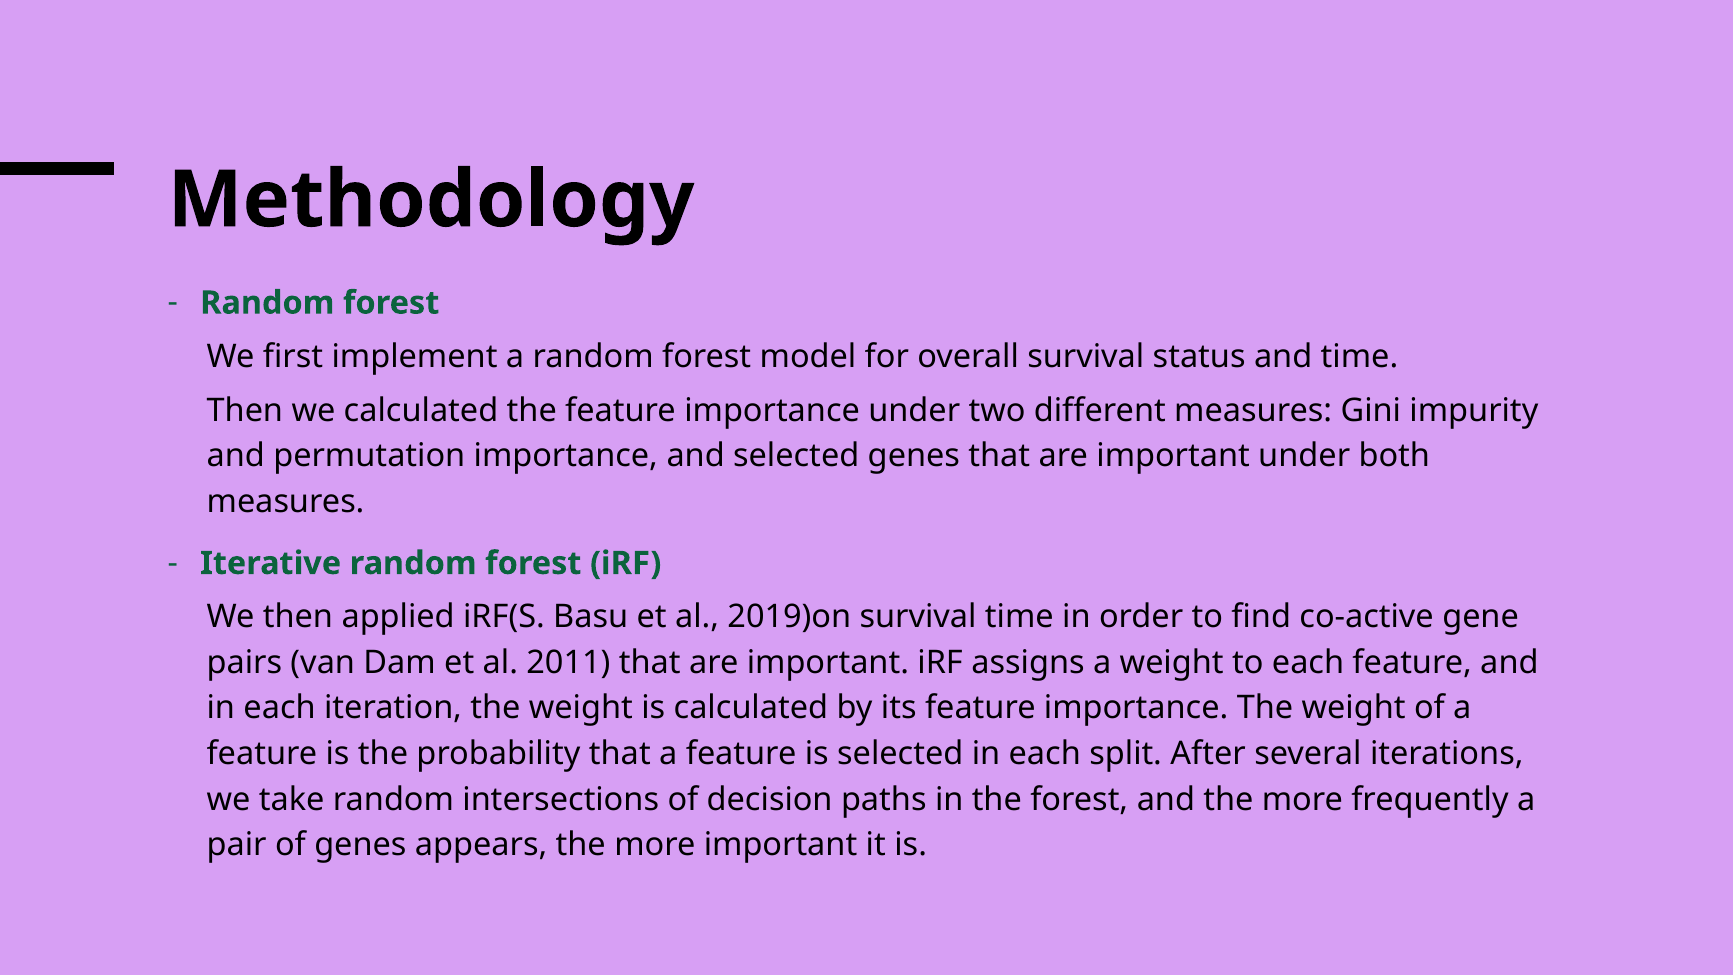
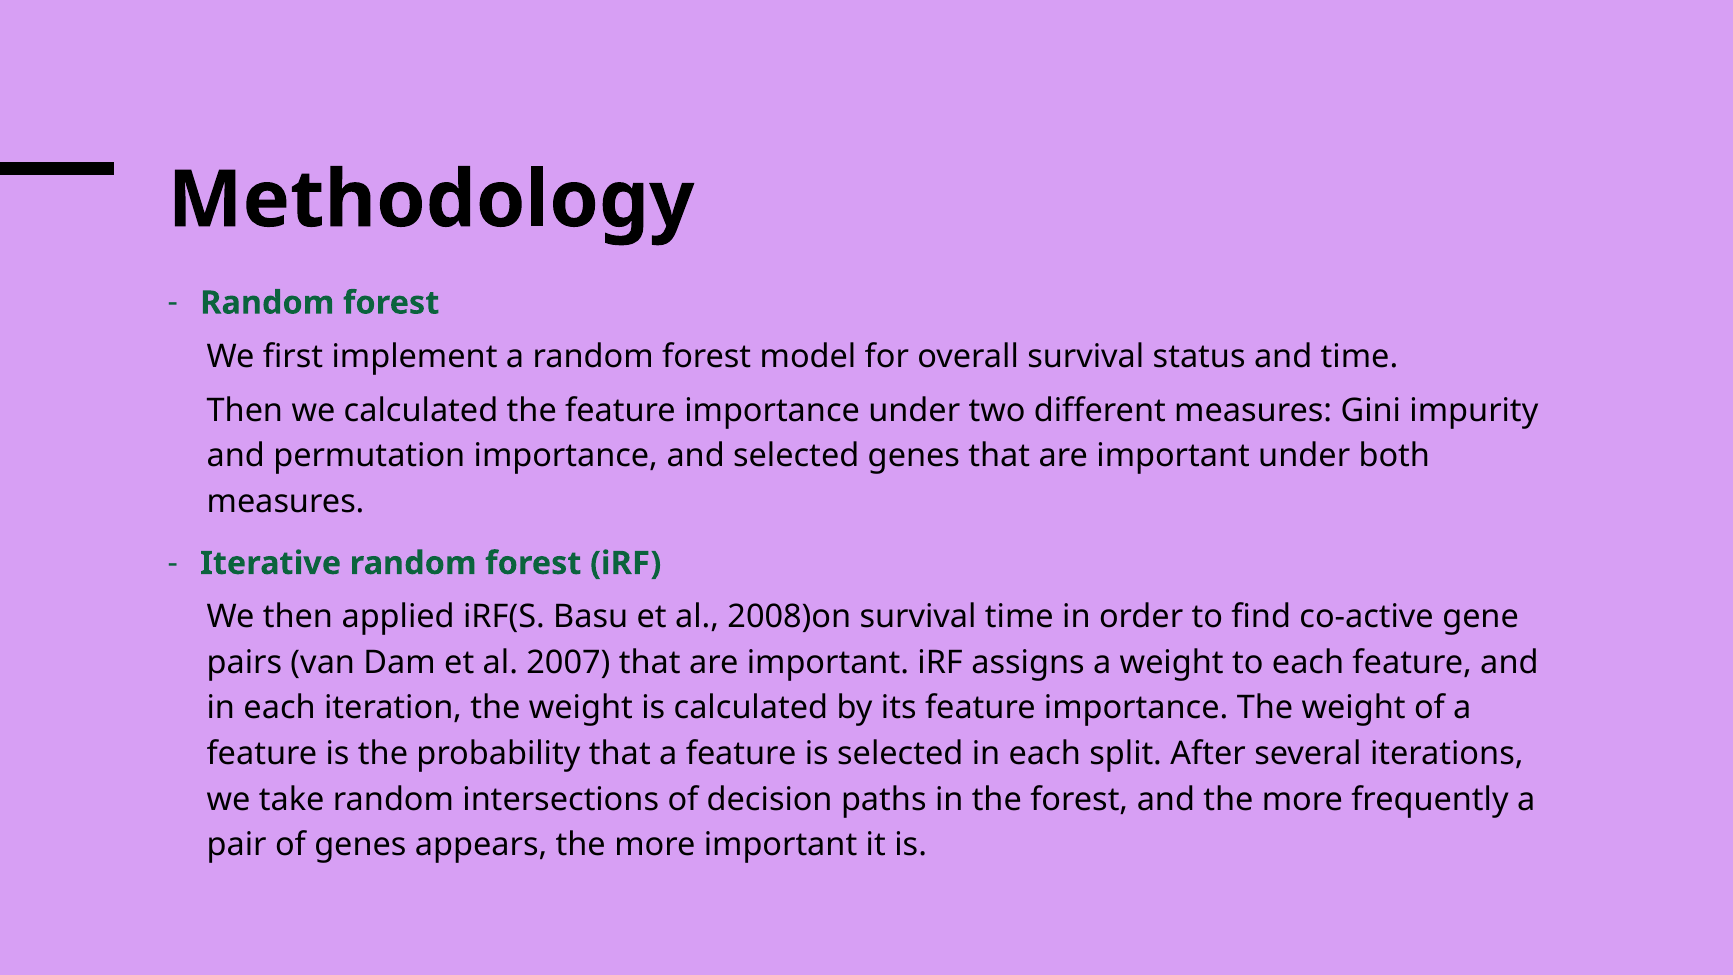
2019)on: 2019)on -> 2008)on (789, 617)
2011: 2011 -> 2007 (568, 662)
